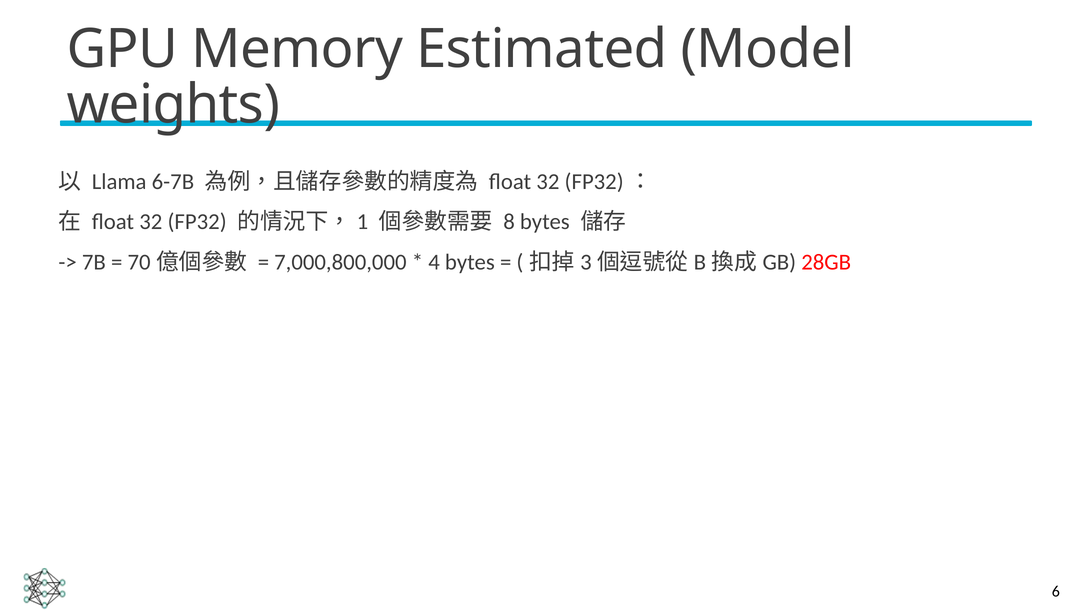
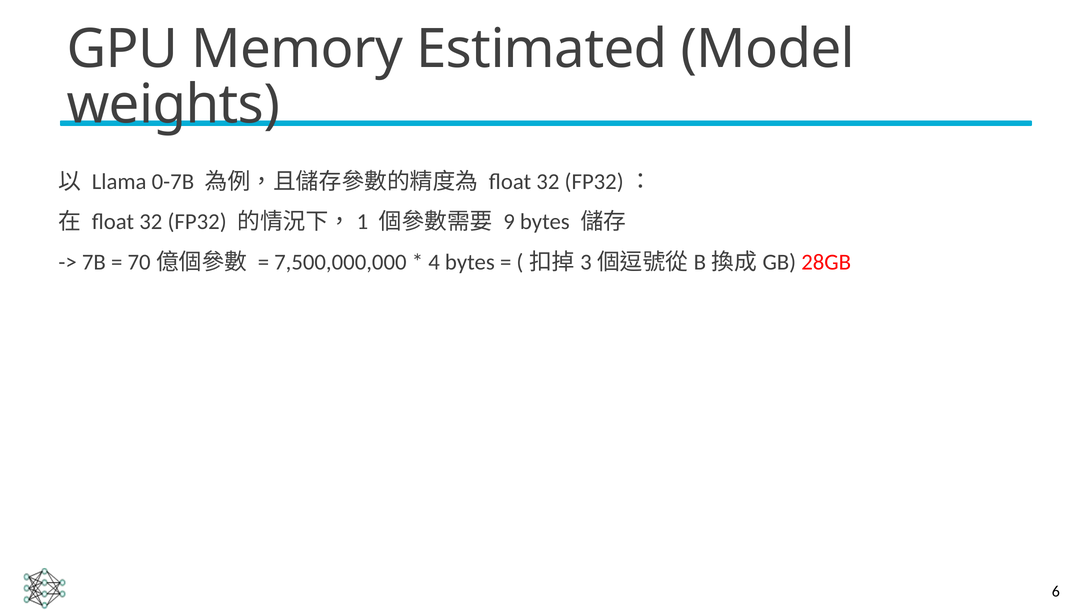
6-7B: 6-7B -> 0-7B (173, 182)
8: 8 -> 9 (509, 222)
7,000,800,000: 7,000,800,000 -> 7,500,000,000 (340, 263)
